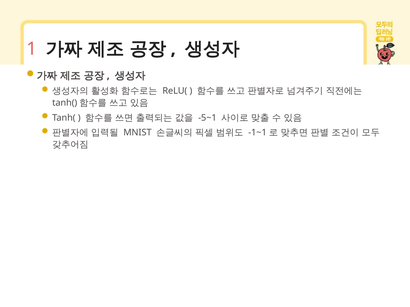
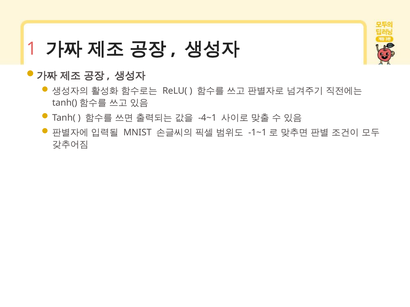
-5~1: -5~1 -> -4~1 (207, 118)
